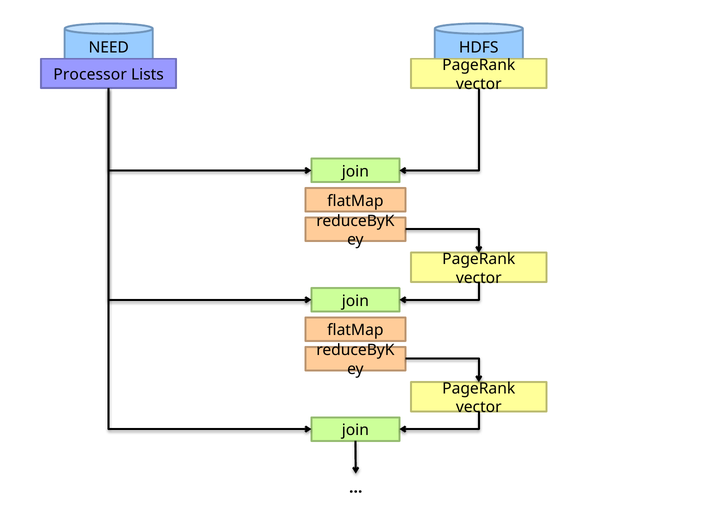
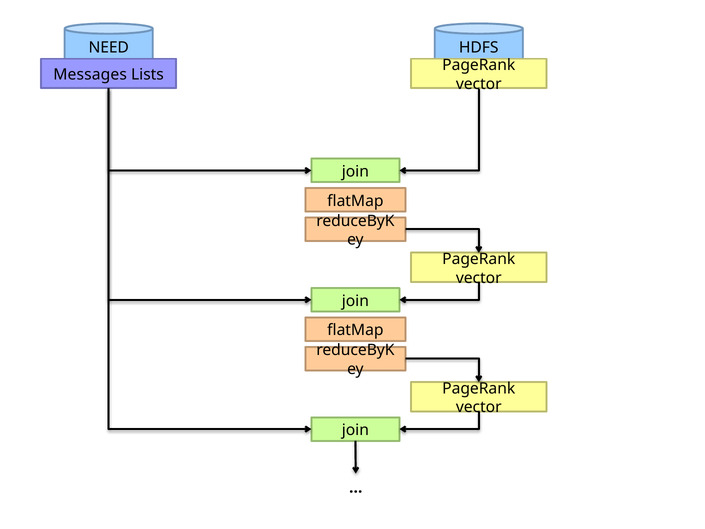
Processor: Processor -> Messages (90, 74)
